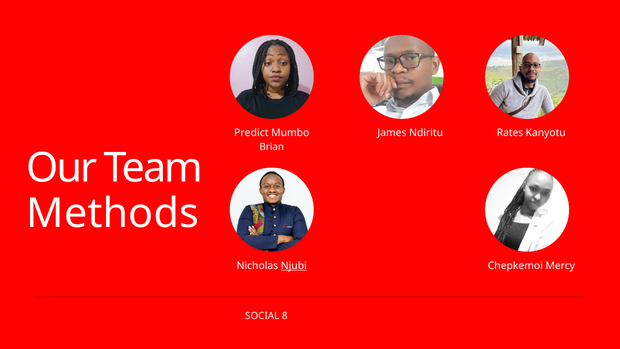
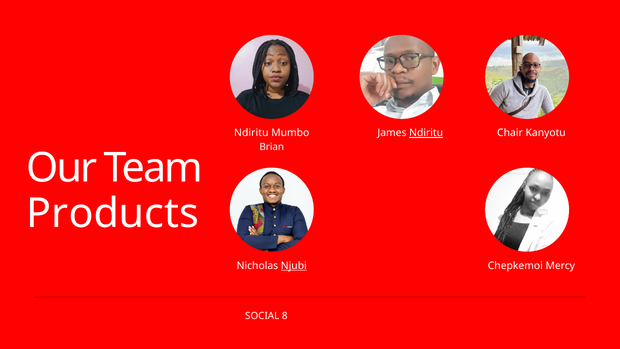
Predict: Predict -> Ndiritu (251, 133)
Ndiritu underline: none -> present (426, 133)
Rates: Rates -> Chair (510, 133)
Methods: Methods -> Products (113, 214)
